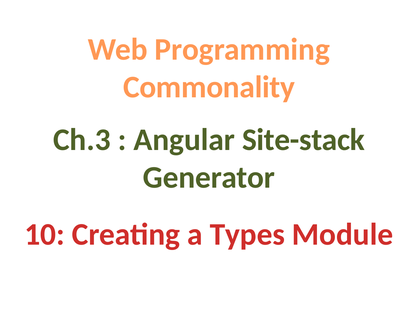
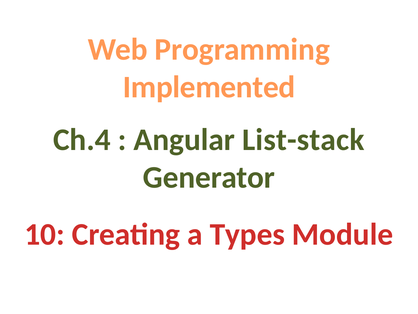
Commonality: Commonality -> Implemented (209, 87)
Ch.3: Ch.3 -> Ch.4 (82, 140)
Site-stack: Site-stack -> List-stack (303, 140)
